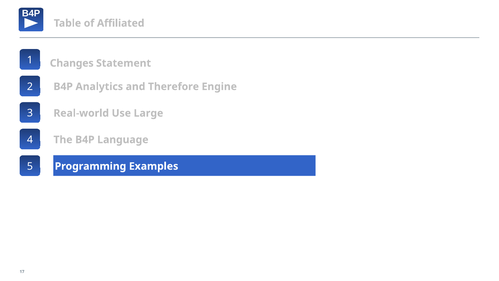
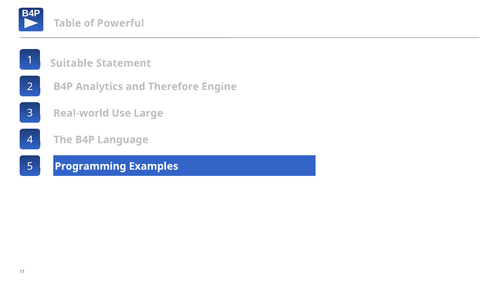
Affiliated: Affiliated -> Powerful (121, 23)
Changes: Changes -> Suitable (72, 63)
